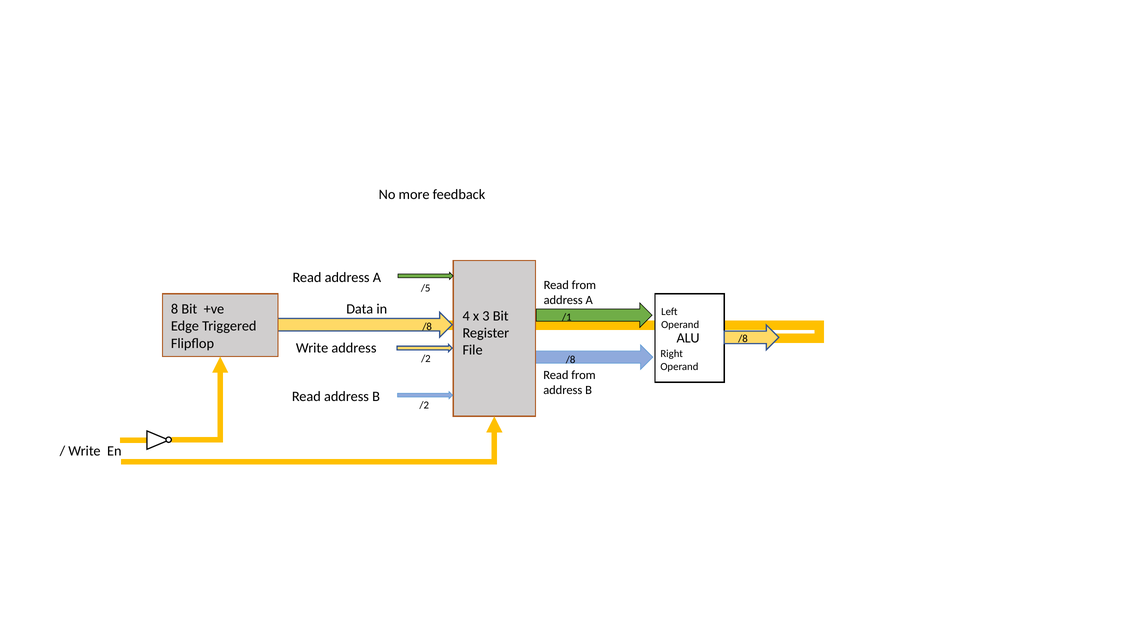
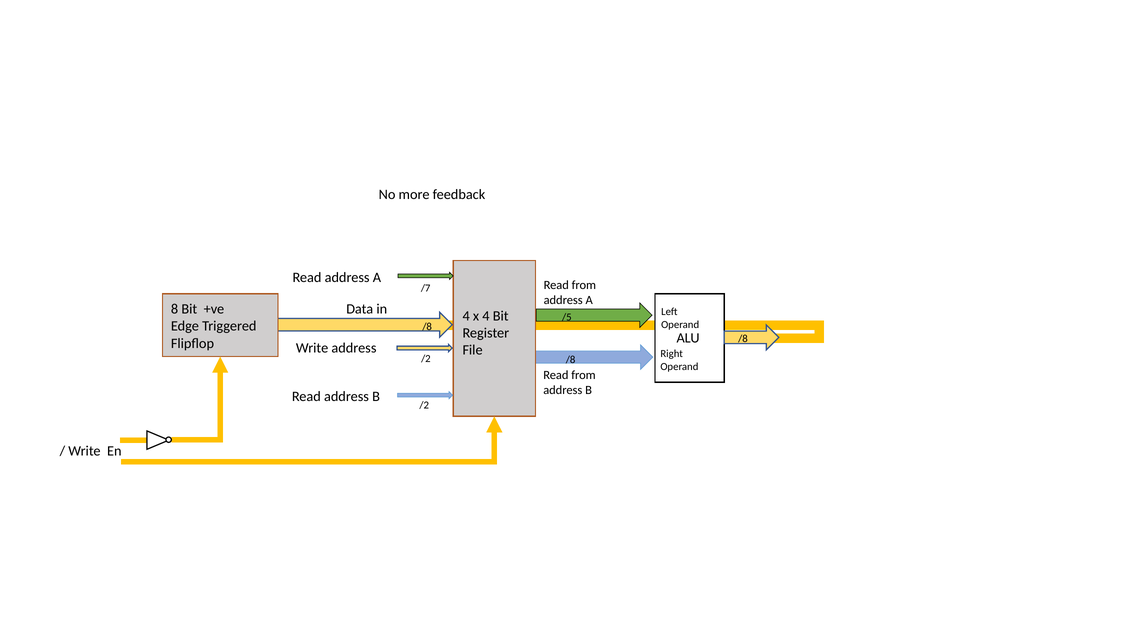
/5: /5 -> /7 (426, 288)
x 3: 3 -> 4 (486, 316)
/1: /1 -> /5 (567, 317)
